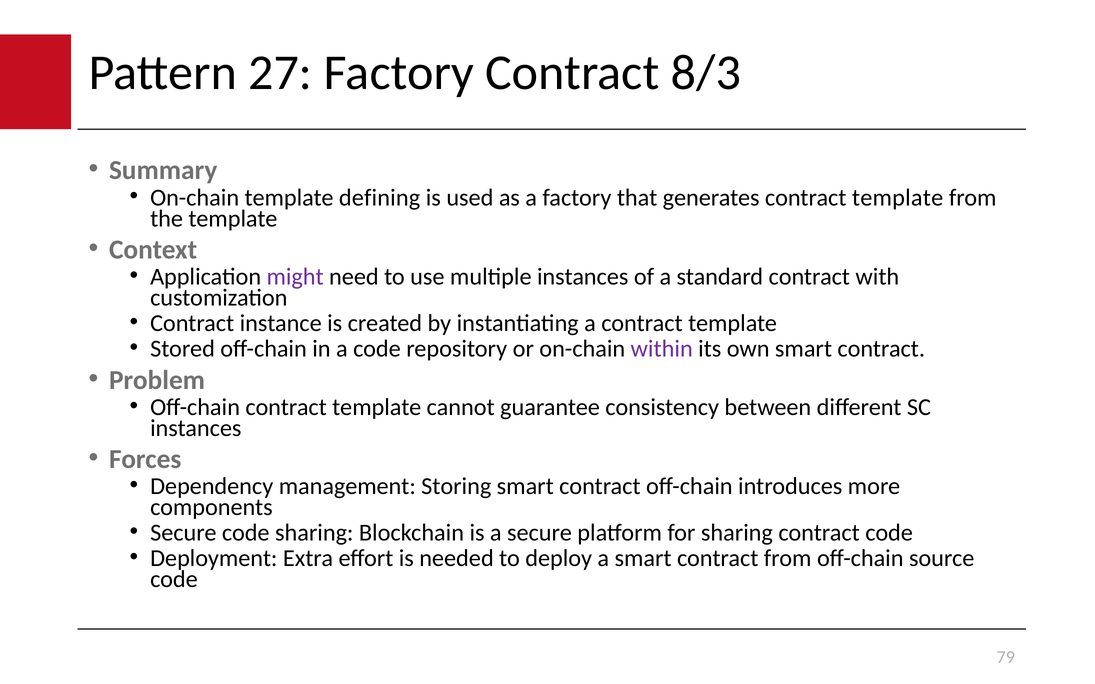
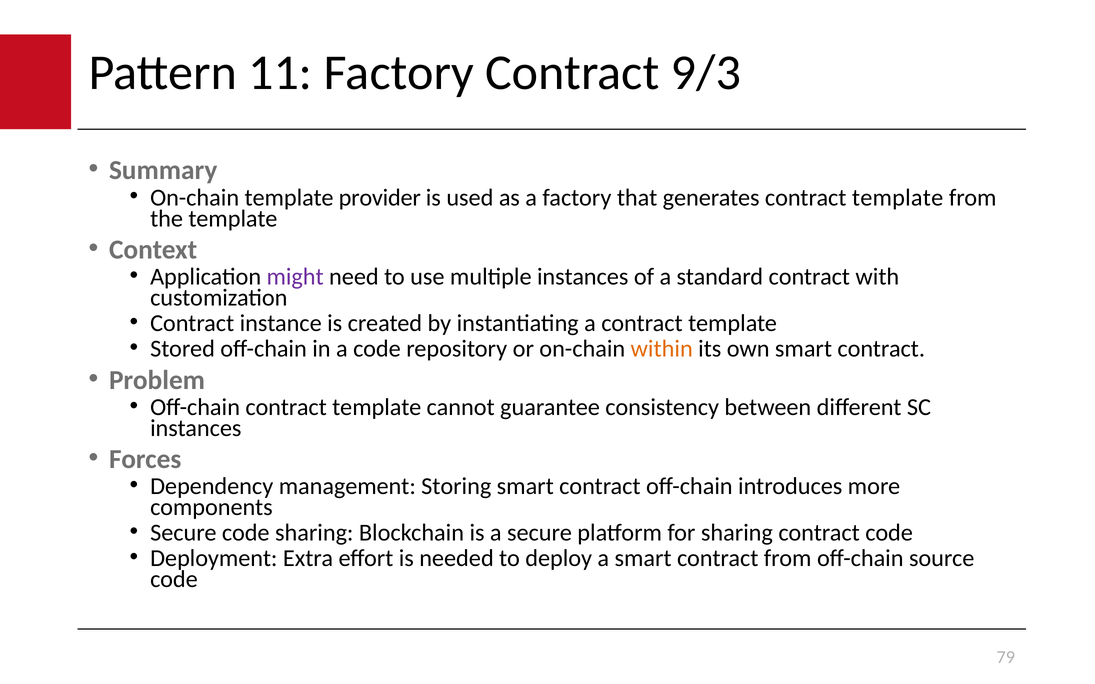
27: 27 -> 11 (280, 73)
8/3: 8/3 -> 9/3 (706, 73)
defining: defining -> provider (380, 198)
within colour: purple -> orange (662, 349)
